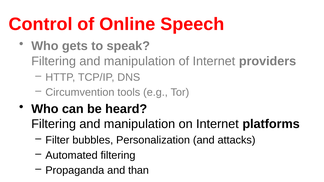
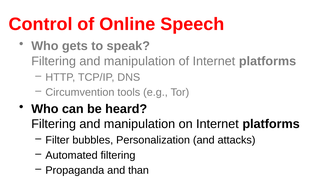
of Internet providers: providers -> platforms (268, 61)
